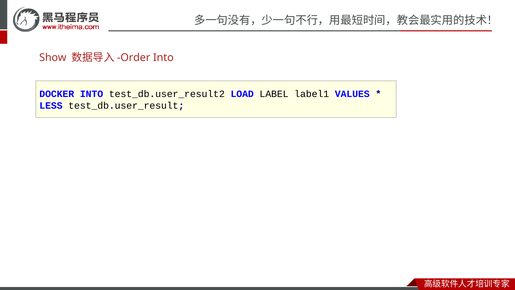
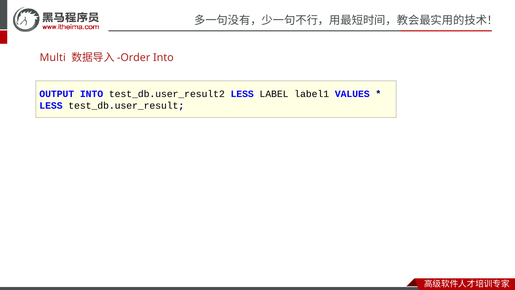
Show: Show -> Multi (53, 58)
DOCKER: DOCKER -> OUTPUT (57, 94)
test_db.user_result2 LOAD: LOAD -> LESS (242, 94)
